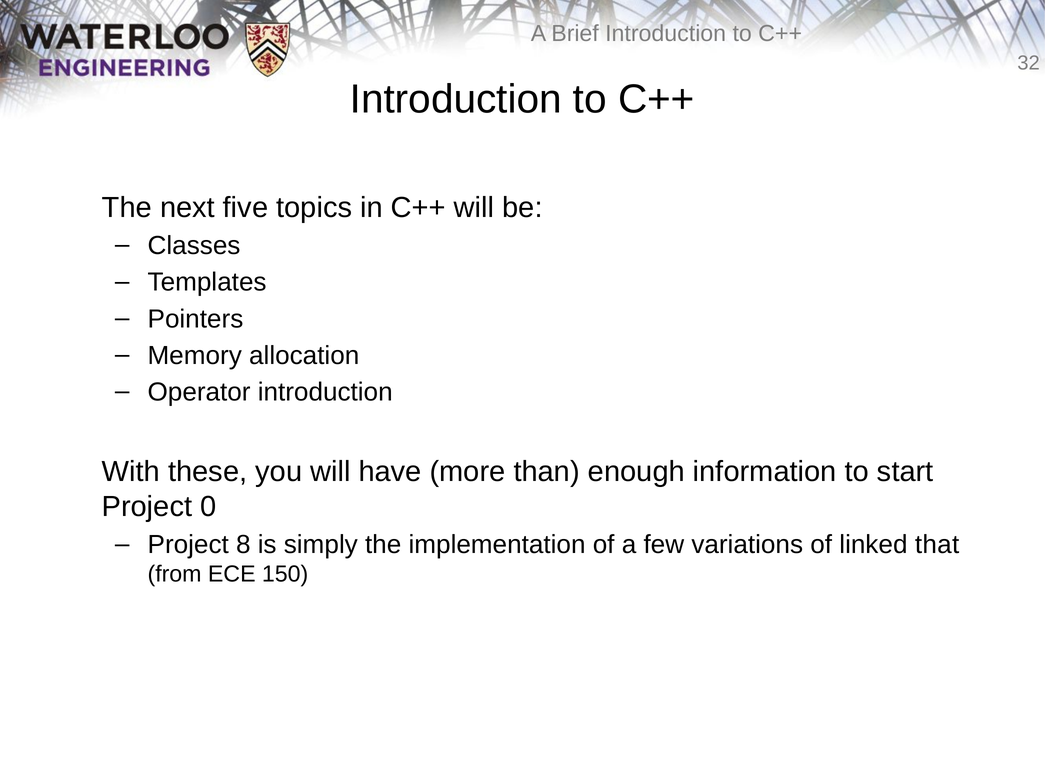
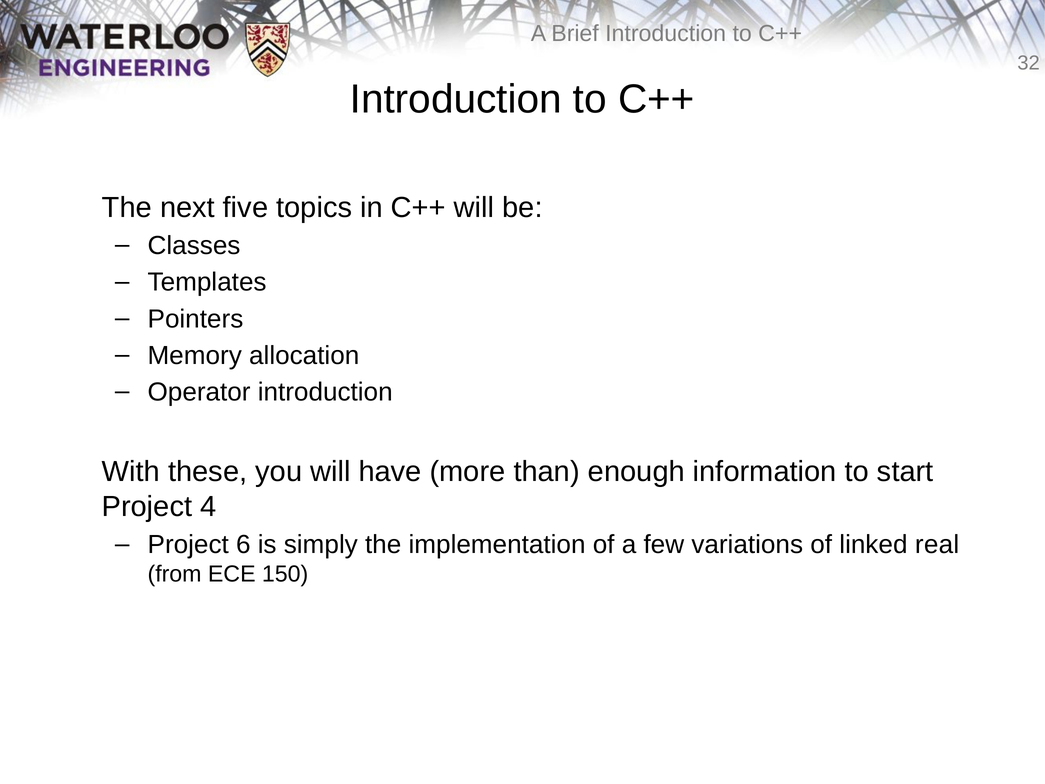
0: 0 -> 4 (208, 507)
8: 8 -> 6 (243, 545)
that: that -> real (937, 545)
